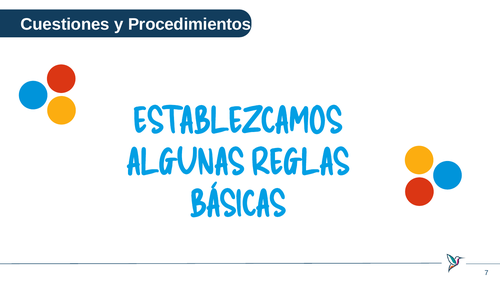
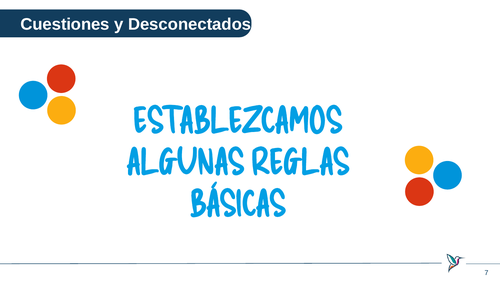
Procedimientos: Procedimientos -> Desconectados (190, 24)
